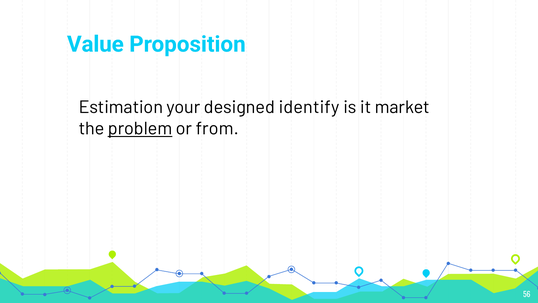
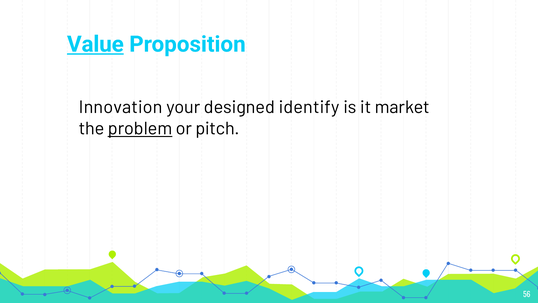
Value underline: none -> present (95, 44)
Estimation: Estimation -> Innovation (121, 107)
from: from -> pitch (217, 129)
